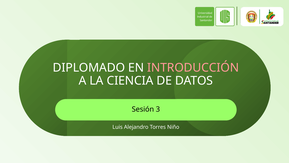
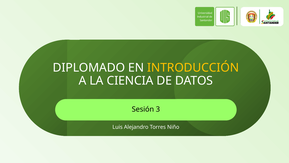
INTRODUCCIÓN colour: pink -> yellow (193, 68)
